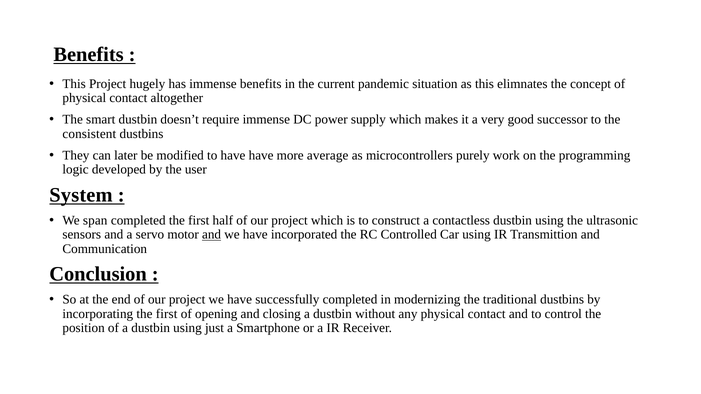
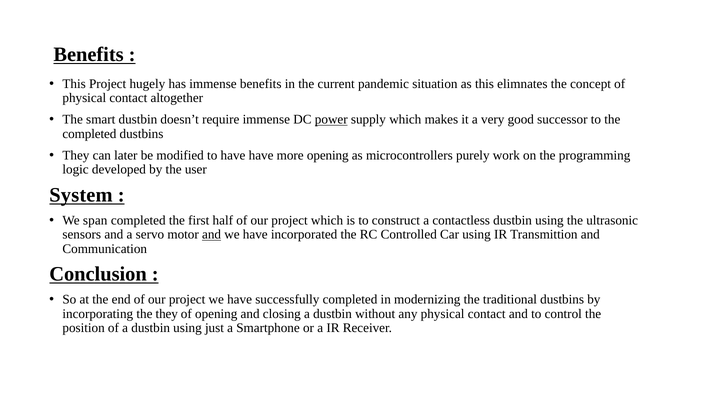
power underline: none -> present (331, 120)
consistent: consistent -> completed (89, 134)
more average: average -> opening (328, 155)
incorporating the first: first -> they (167, 314)
